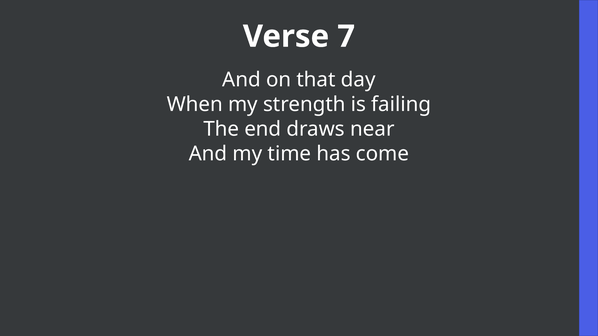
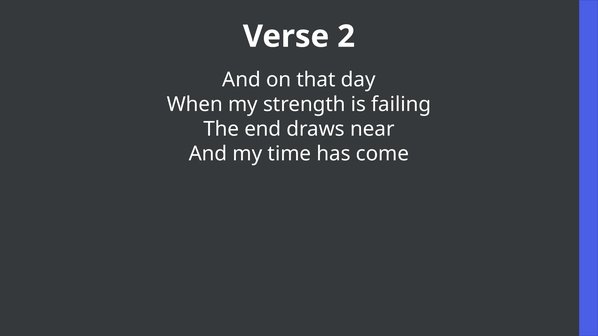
7: 7 -> 2 (346, 37)
